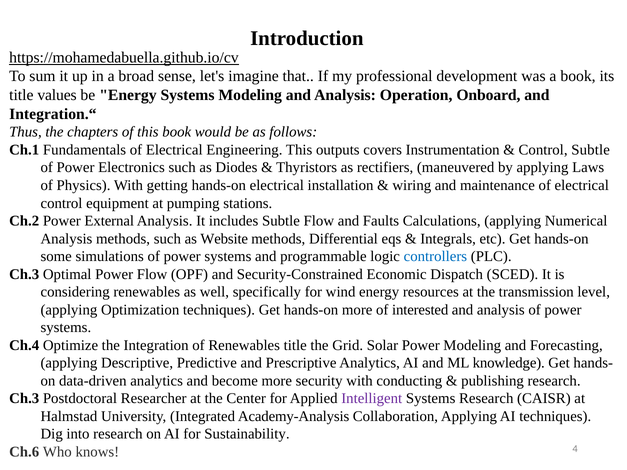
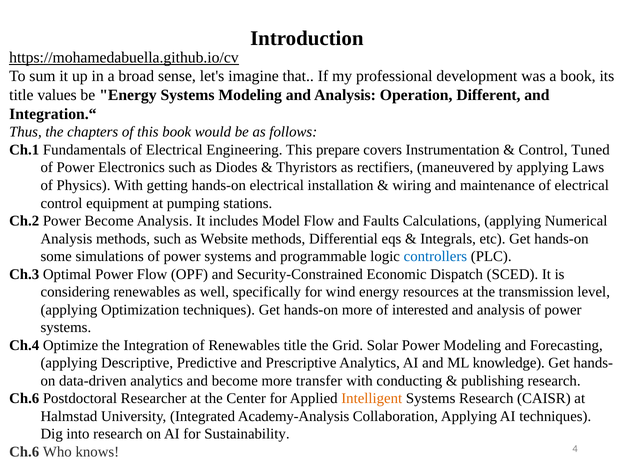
Onboard: Onboard -> Different (488, 95)
outputs: outputs -> prepare (338, 150)
Control Subtle: Subtle -> Tuned (591, 150)
Power External: External -> Become (109, 221)
includes Subtle: Subtle -> Model (281, 221)
security: security -> transfer (319, 381)
Ch.3: Ch.3 -> Ch.6 (24, 399)
Intelligent colour: purple -> orange (372, 399)
